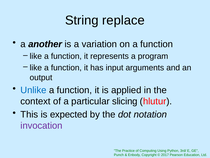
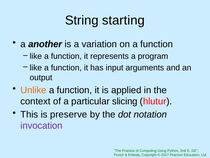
replace: replace -> starting (123, 20)
Unlike colour: blue -> orange (33, 90)
expected: expected -> preserve (69, 114)
